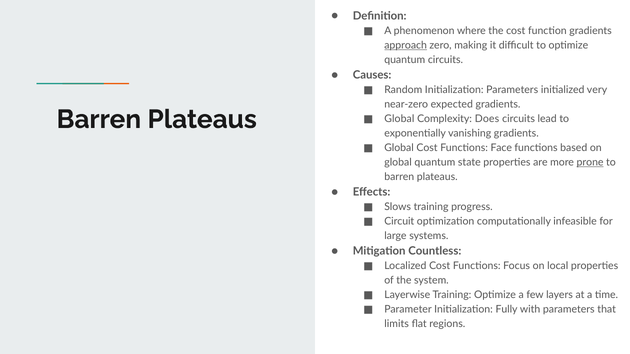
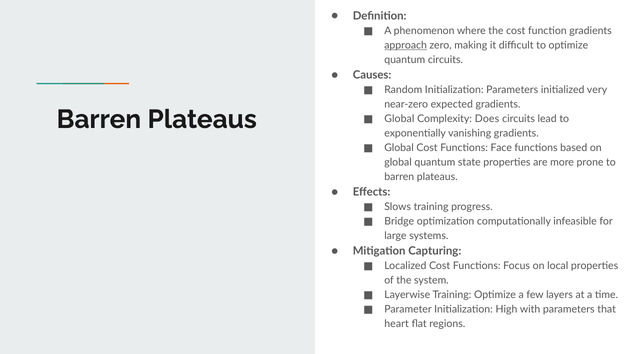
prone underline: present -> none (590, 162)
Circuit: Circuit -> Bridge (399, 222)
Countless: Countless -> Capturing (435, 251)
Fully: Fully -> High (506, 310)
limits: limits -> heart (397, 324)
